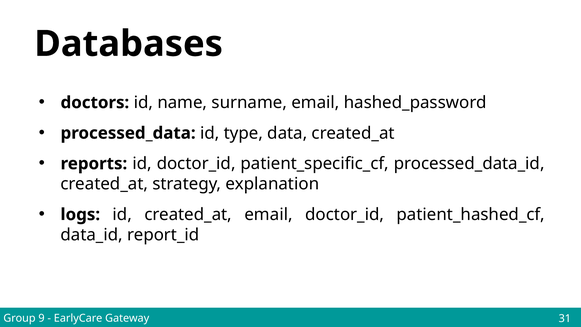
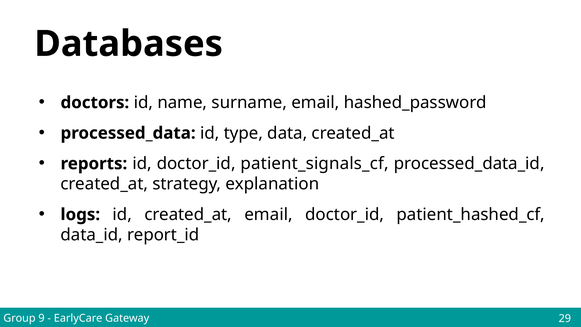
patient_specific_cf: patient_specific_cf -> patient_signals_cf (315, 164)
31: 31 -> 29 (565, 318)
